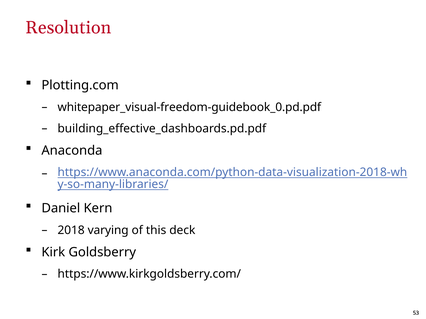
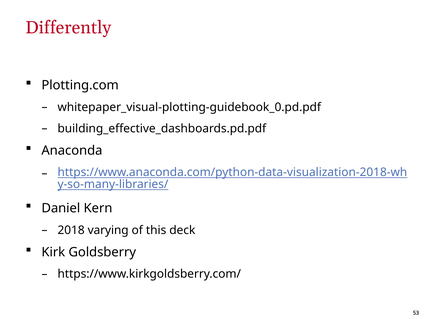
Resolution: Resolution -> Differently (68, 28)
whitepaper_visual-freedom-guidebook_0.pd.pdf: whitepaper_visual-freedom-guidebook_0.pd.pdf -> whitepaper_visual-plotting-guidebook_0.pd.pdf (189, 107)
